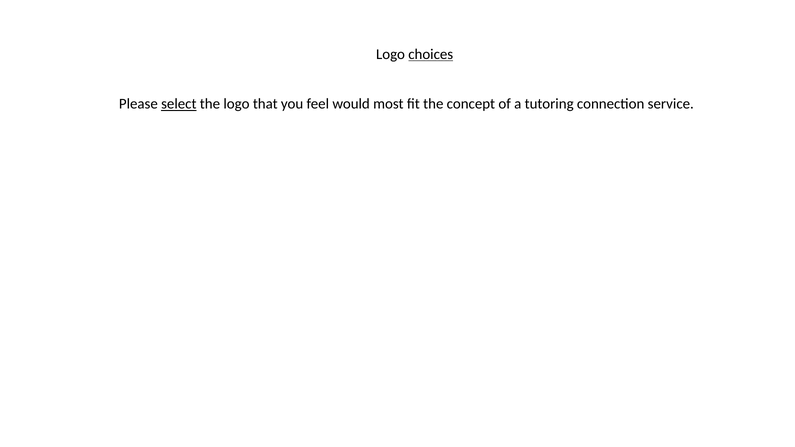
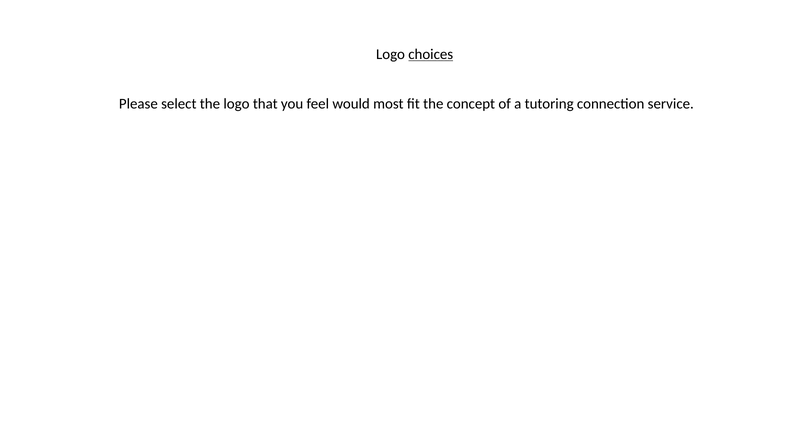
select underline: present -> none (179, 104)
